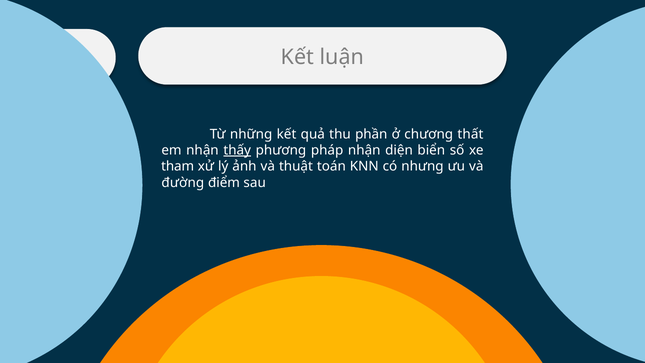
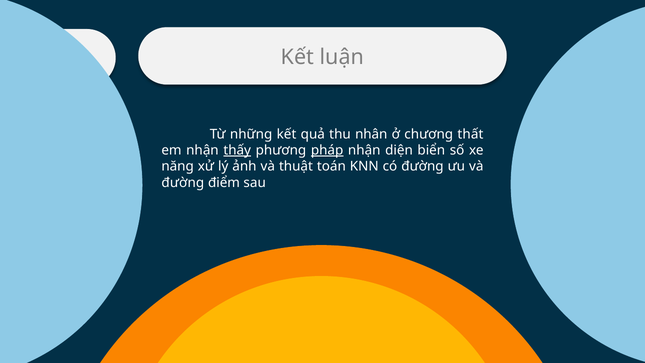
phần: phần -> nhân (371, 134)
pháp underline: none -> present (327, 150)
tham: tham -> năng (178, 166)
có nhưng: nhưng -> đường (422, 166)
